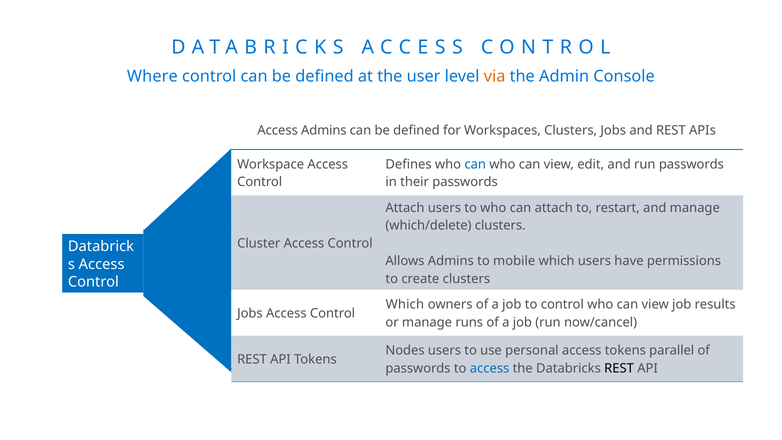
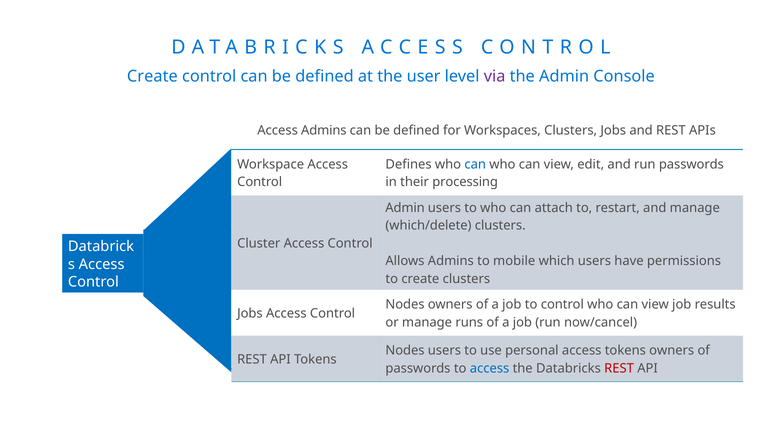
Where: Where -> Create (152, 76)
via colour: orange -> purple (495, 76)
their passwords: passwords -> processing (465, 182)
Attach: Attach -> Admin (405, 208)
Which: Which -> Nodes (405, 305)
tokens parallel: parallel -> owners (672, 350)
REST colour: black -> red (619, 368)
